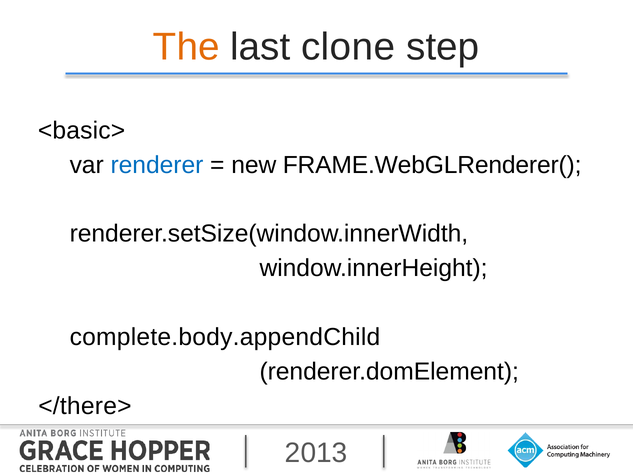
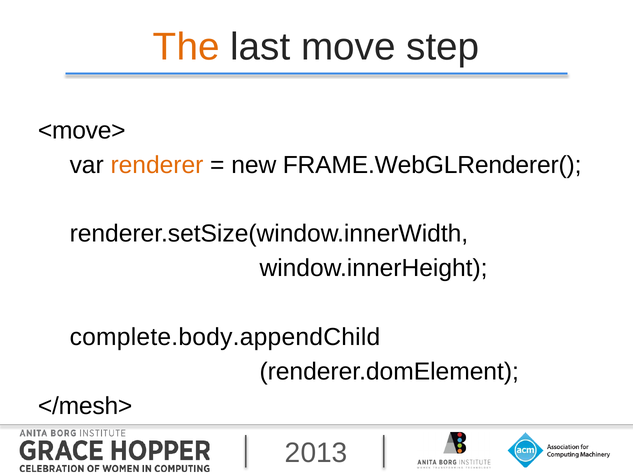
clone: clone -> move (348, 47)
<basic>: <basic> -> <move> (82, 130)
renderer colour: blue -> orange (157, 165)
</there>: </there> -> </mesh> (85, 406)
